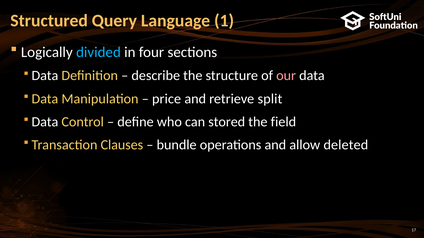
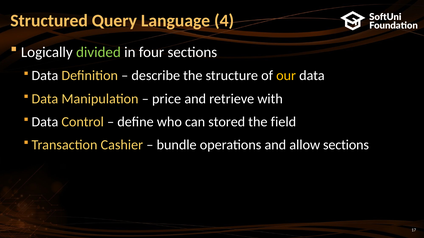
1: 1 -> 4 (224, 21)
divided colour: light blue -> light green (98, 52)
our colour: pink -> yellow (286, 76)
split: split -> with (270, 99)
Clauses: Clauses -> Cashier (122, 145)
allow deleted: deleted -> sections (346, 145)
